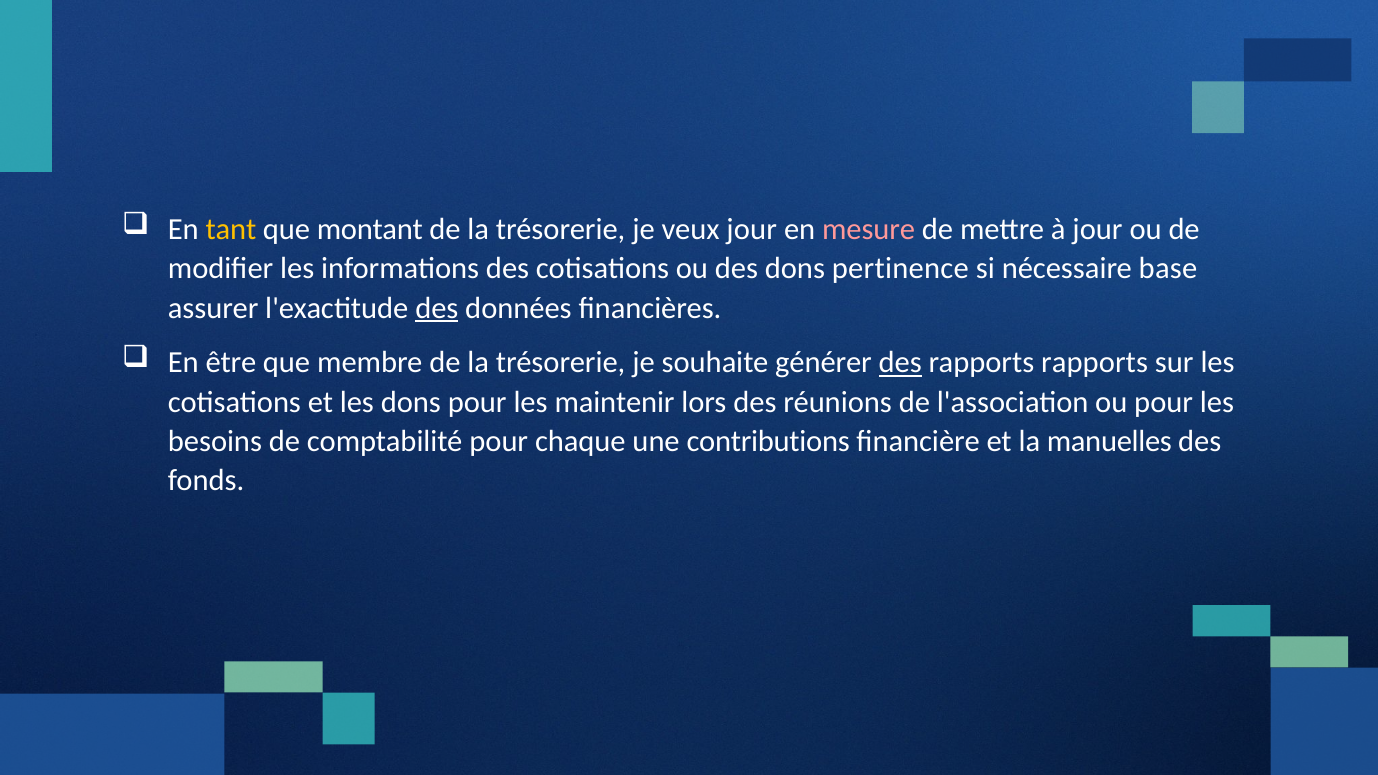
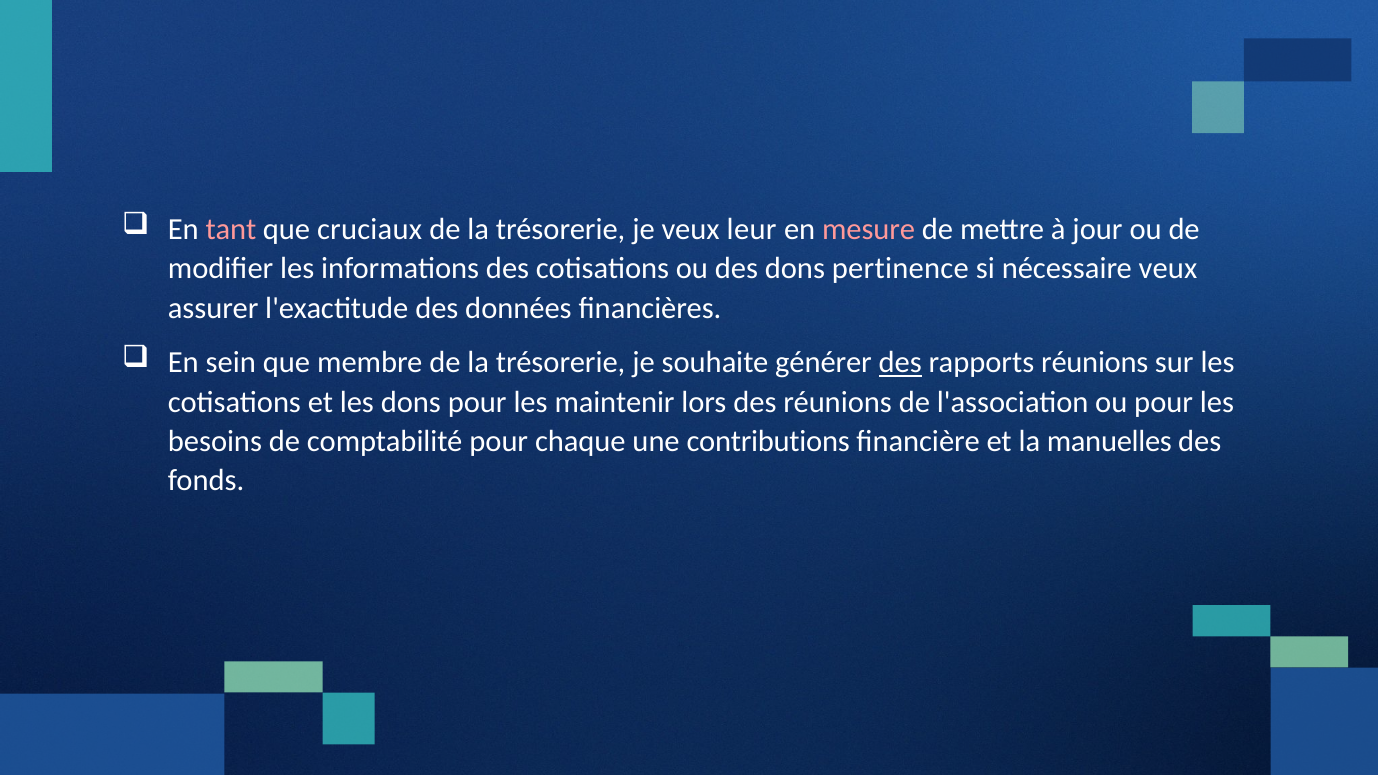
tant colour: yellow -> pink (231, 230)
montant: montant -> cruciaux (370, 230)
veux jour: jour -> leur (752, 230)
nécessaire base: base -> veux (1168, 269)
des underline: present -> none (437, 308)
être: être -> sein (231, 363)
rapports rapports: rapports -> réunions (1095, 363)
